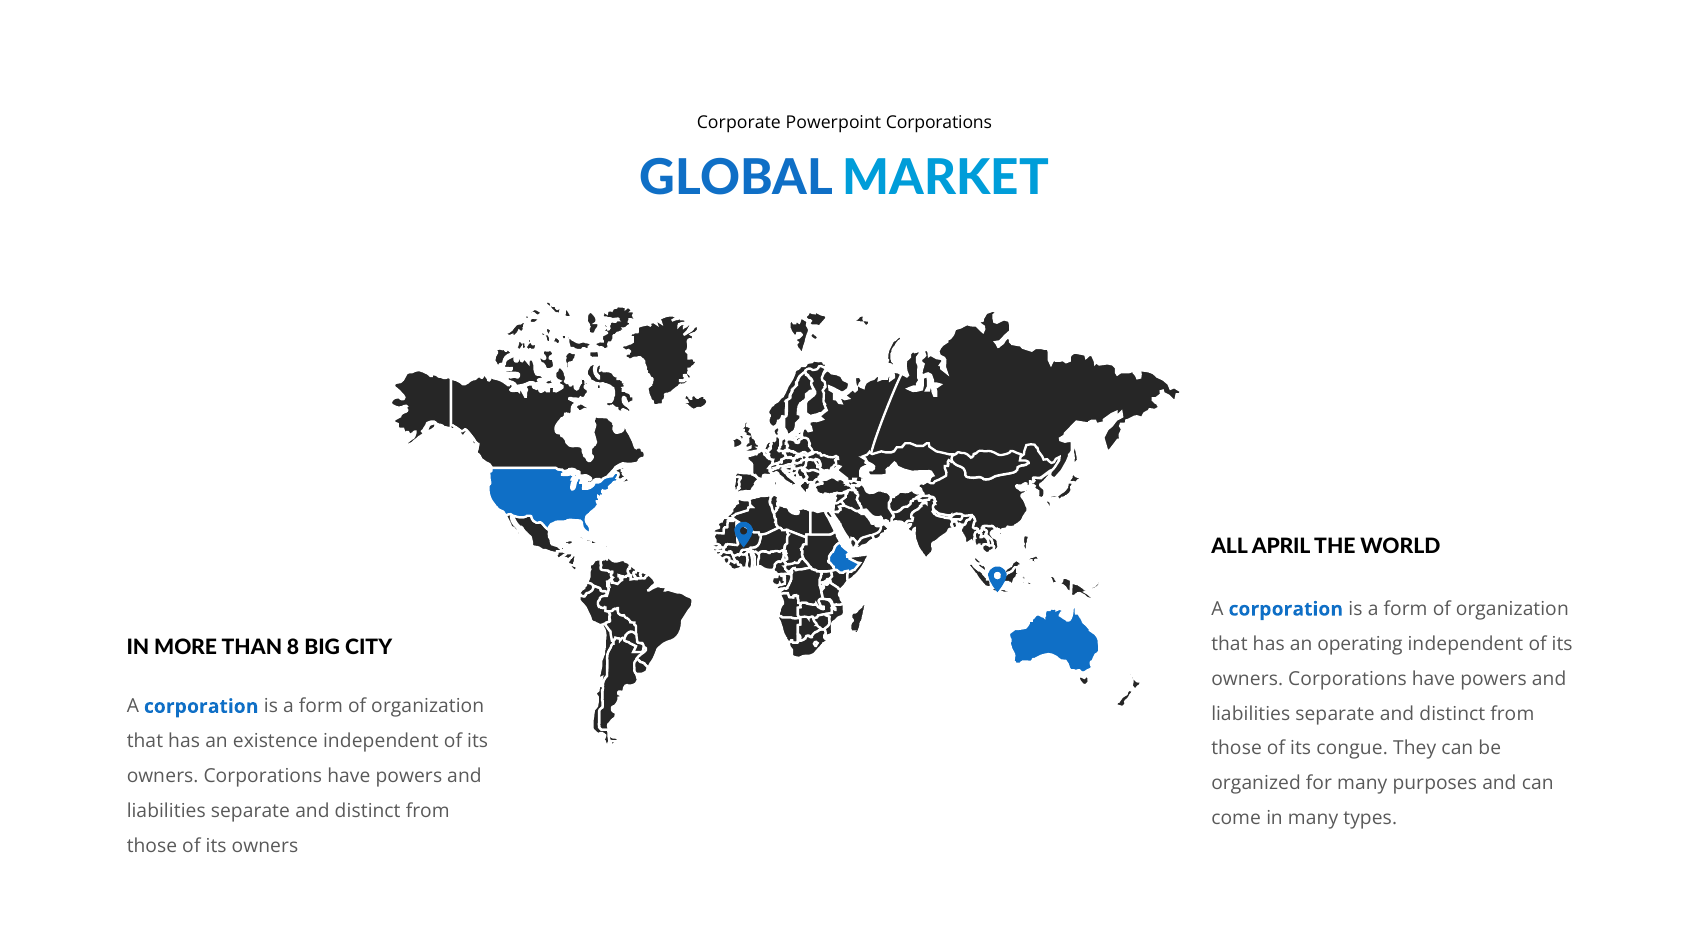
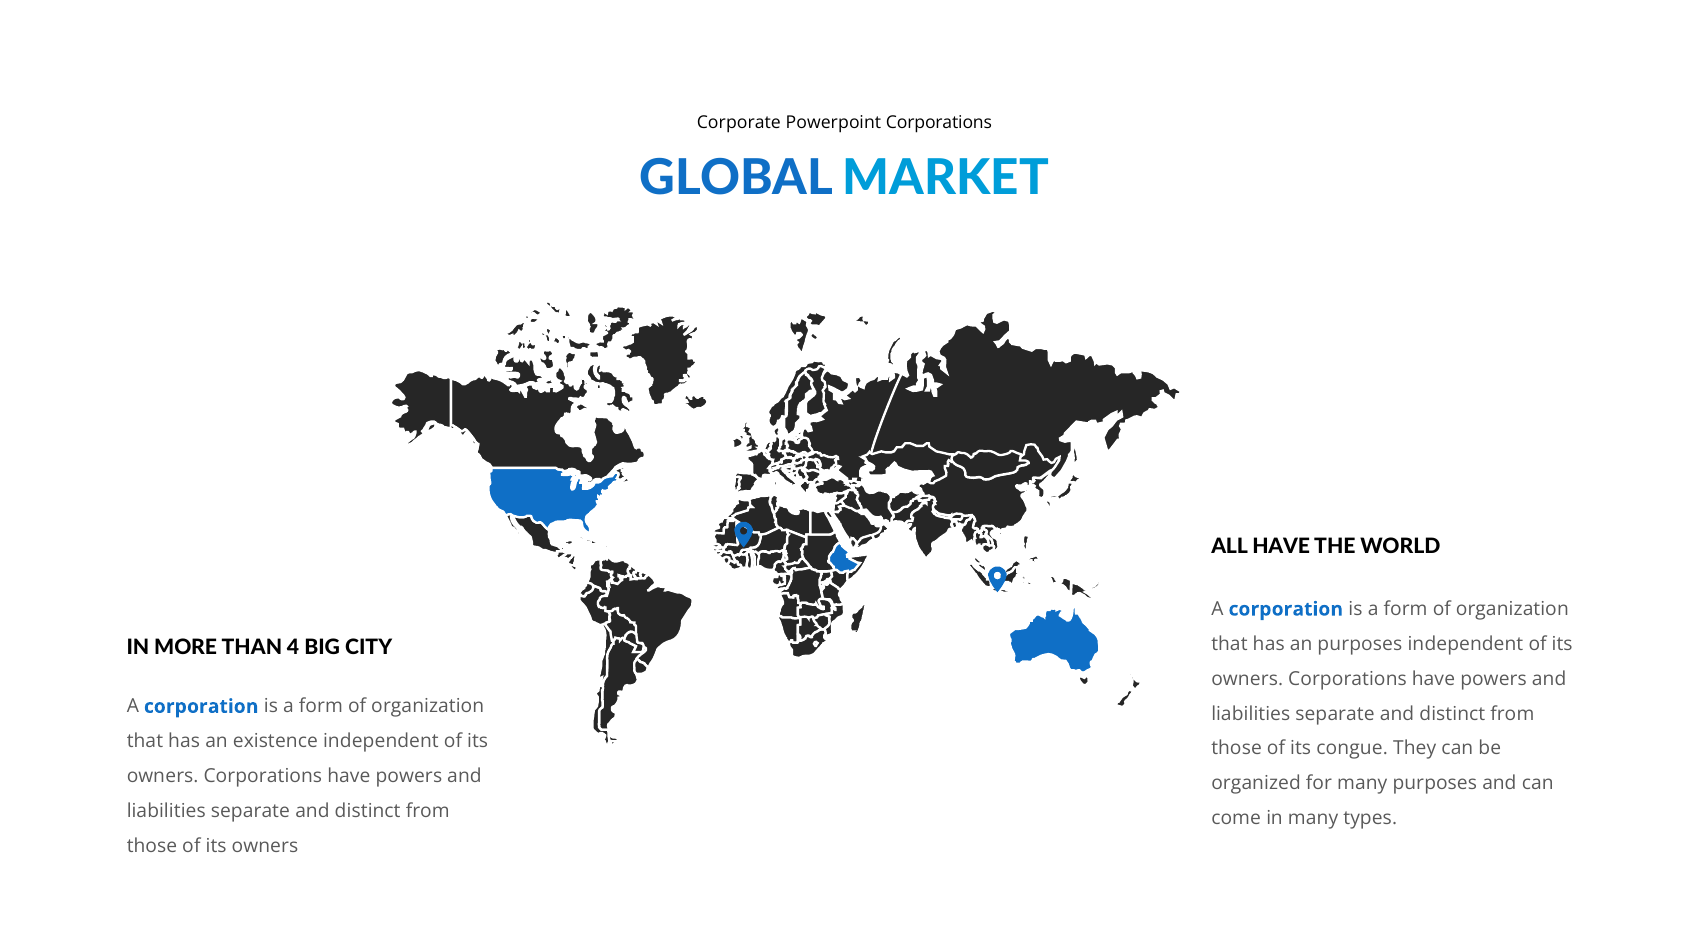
ALL APRIL: APRIL -> HAVE (1281, 546)
an operating: operating -> purposes (1360, 644)
8: 8 -> 4 (293, 648)
